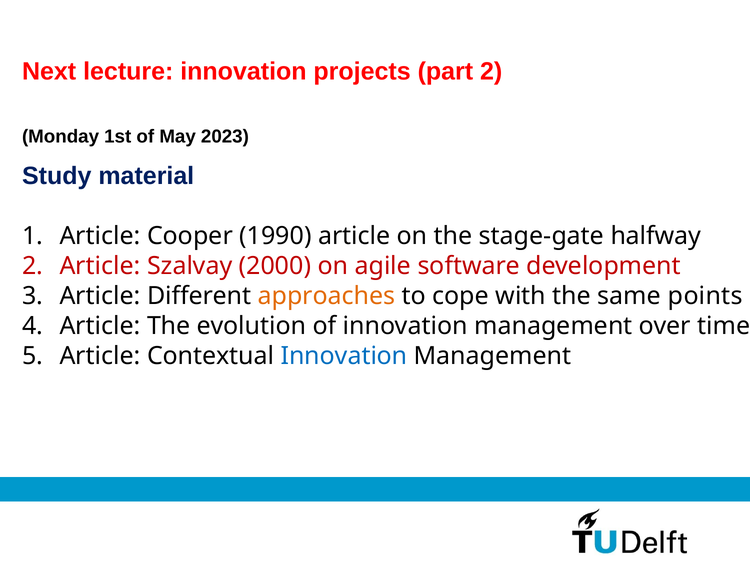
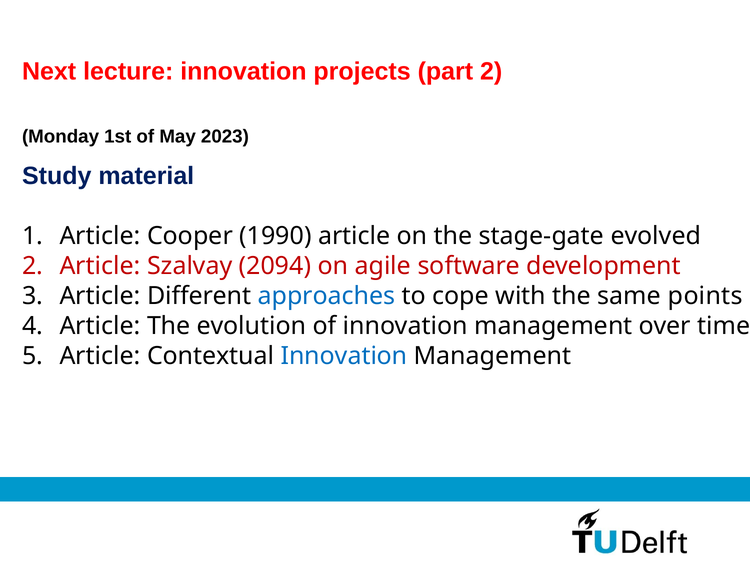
halfway: halfway -> evolved (656, 236)
2000: 2000 -> 2094 (275, 266)
approaches colour: orange -> blue (327, 296)
